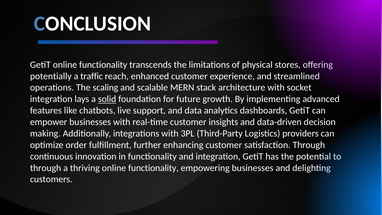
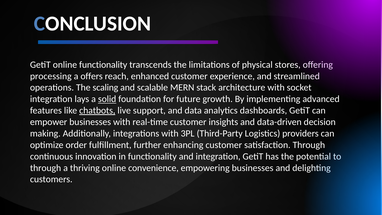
potentially: potentially -> processing (51, 76)
traffic: traffic -> offers (92, 76)
chatbots underline: none -> present (97, 110)
thriving online functionality: functionality -> convenience (153, 168)
